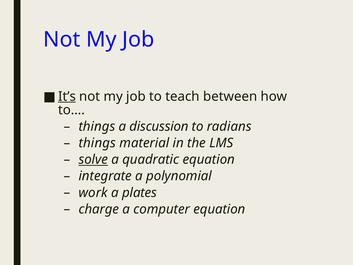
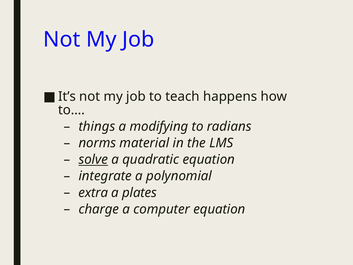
It’s underline: present -> none (67, 96)
between: between -> happens (230, 96)
discussion: discussion -> modifying (159, 126)
things: things -> norms (97, 143)
work: work -> extra (93, 192)
